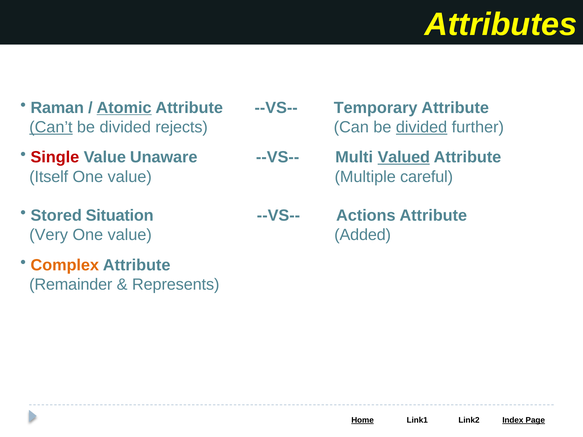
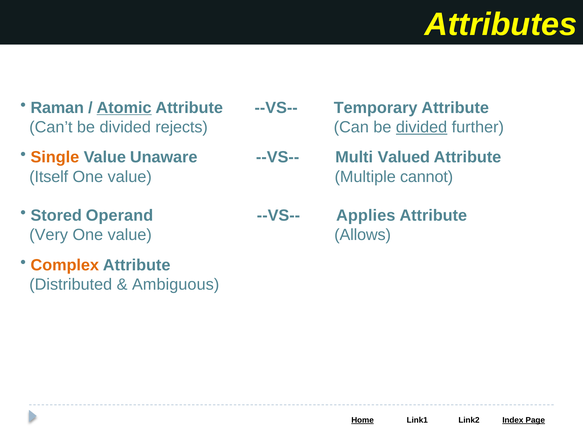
Can’t underline: present -> none (51, 127)
Single colour: red -> orange (55, 157)
Valued underline: present -> none (404, 157)
careful: careful -> cannot (427, 177)
Situation: Situation -> Operand (119, 216)
Actions: Actions -> Applies (366, 216)
Added: Added -> Allows (363, 235)
Remainder: Remainder -> Distributed (71, 285)
Represents: Represents -> Ambiguous (176, 285)
